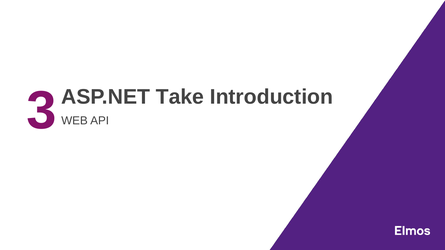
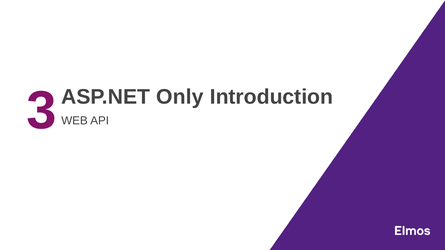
Take: Take -> Only (180, 97)
